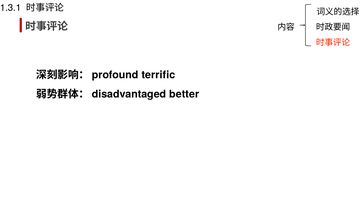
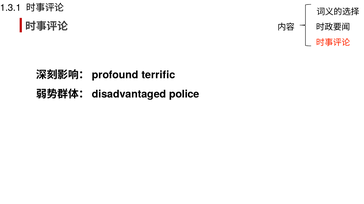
better: better -> police (184, 94)
